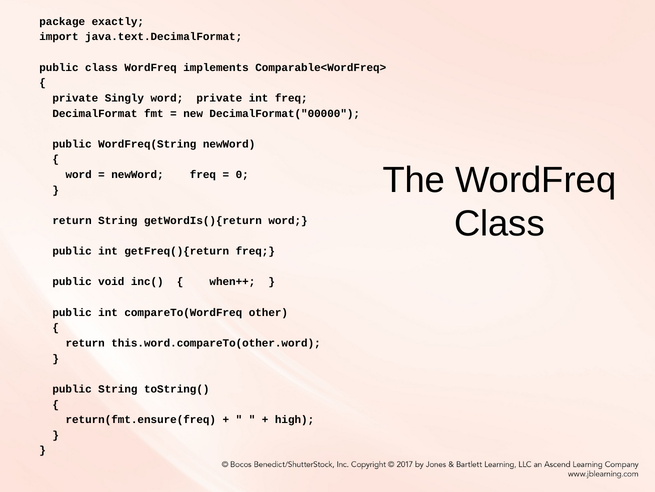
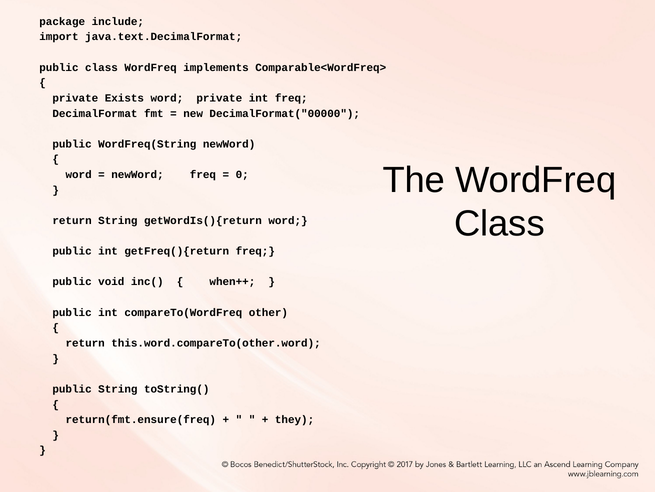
exactly: exactly -> include (118, 21)
Singly: Singly -> Exists (124, 98)
high: high -> they (295, 419)
